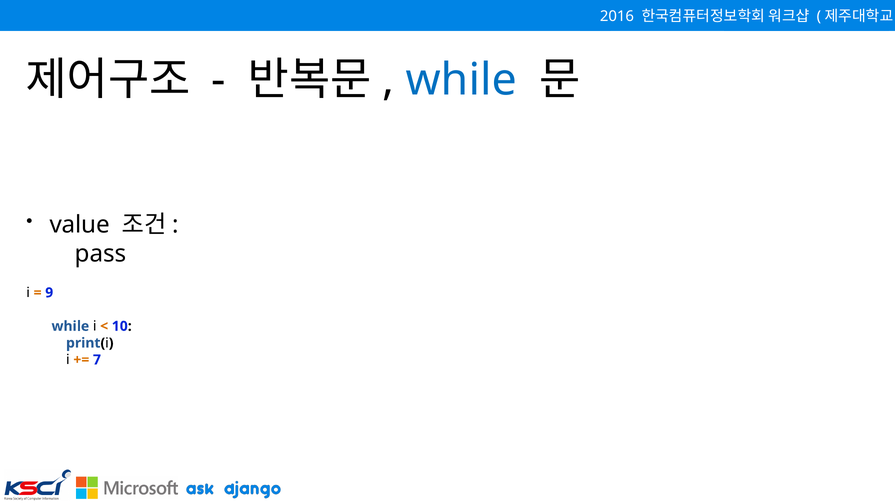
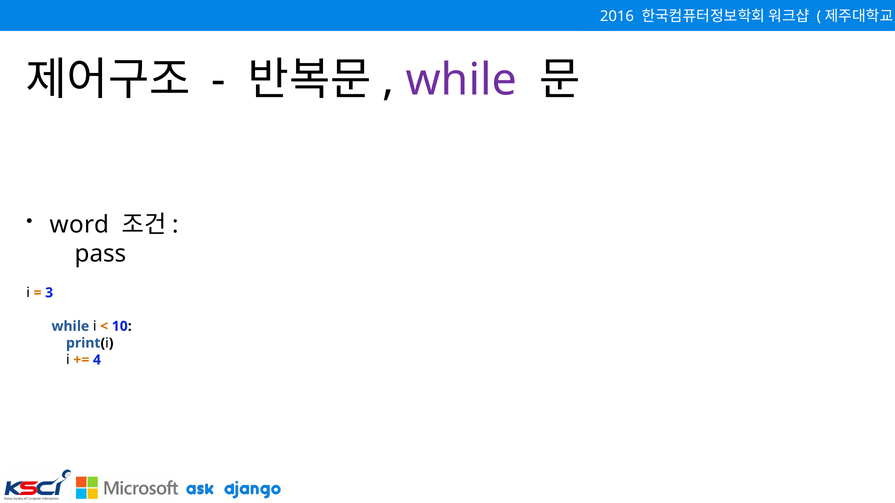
while colour: blue -> purple (461, 80)
value: value -> word (80, 225)
9: 9 -> 3 (49, 293)
7: 7 -> 4 (97, 360)
